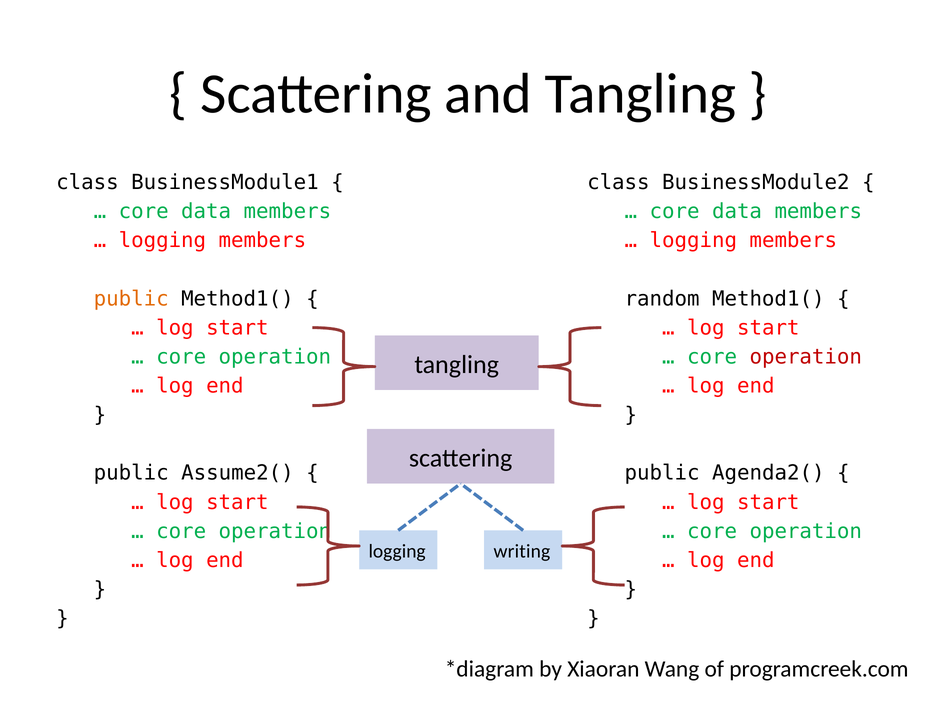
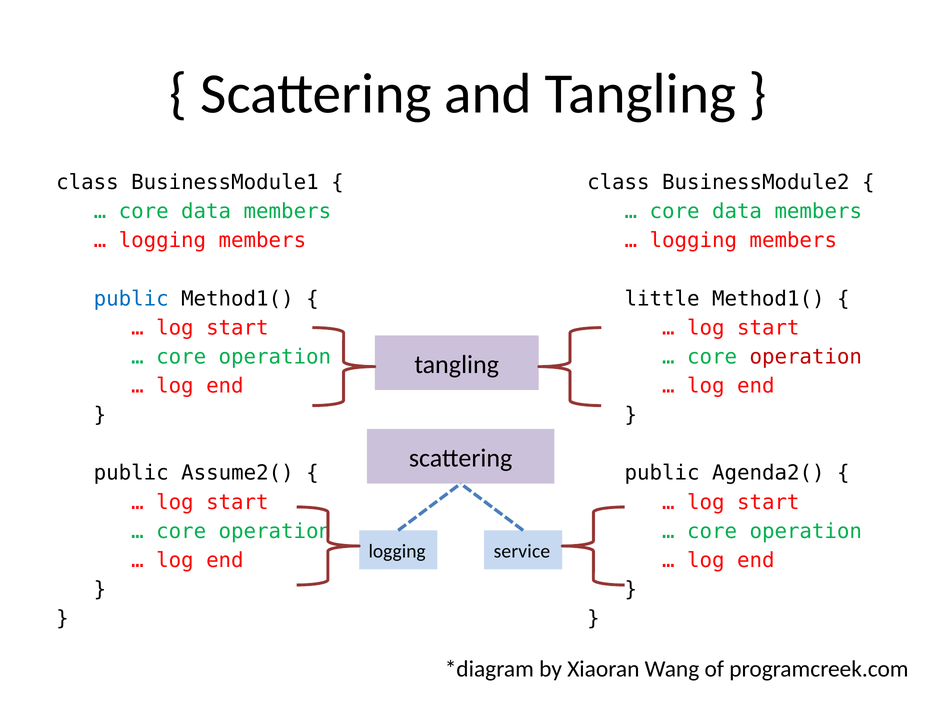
public colour: orange -> blue (131, 299)
random: random -> little (662, 299)
writing: writing -> service (522, 552)
